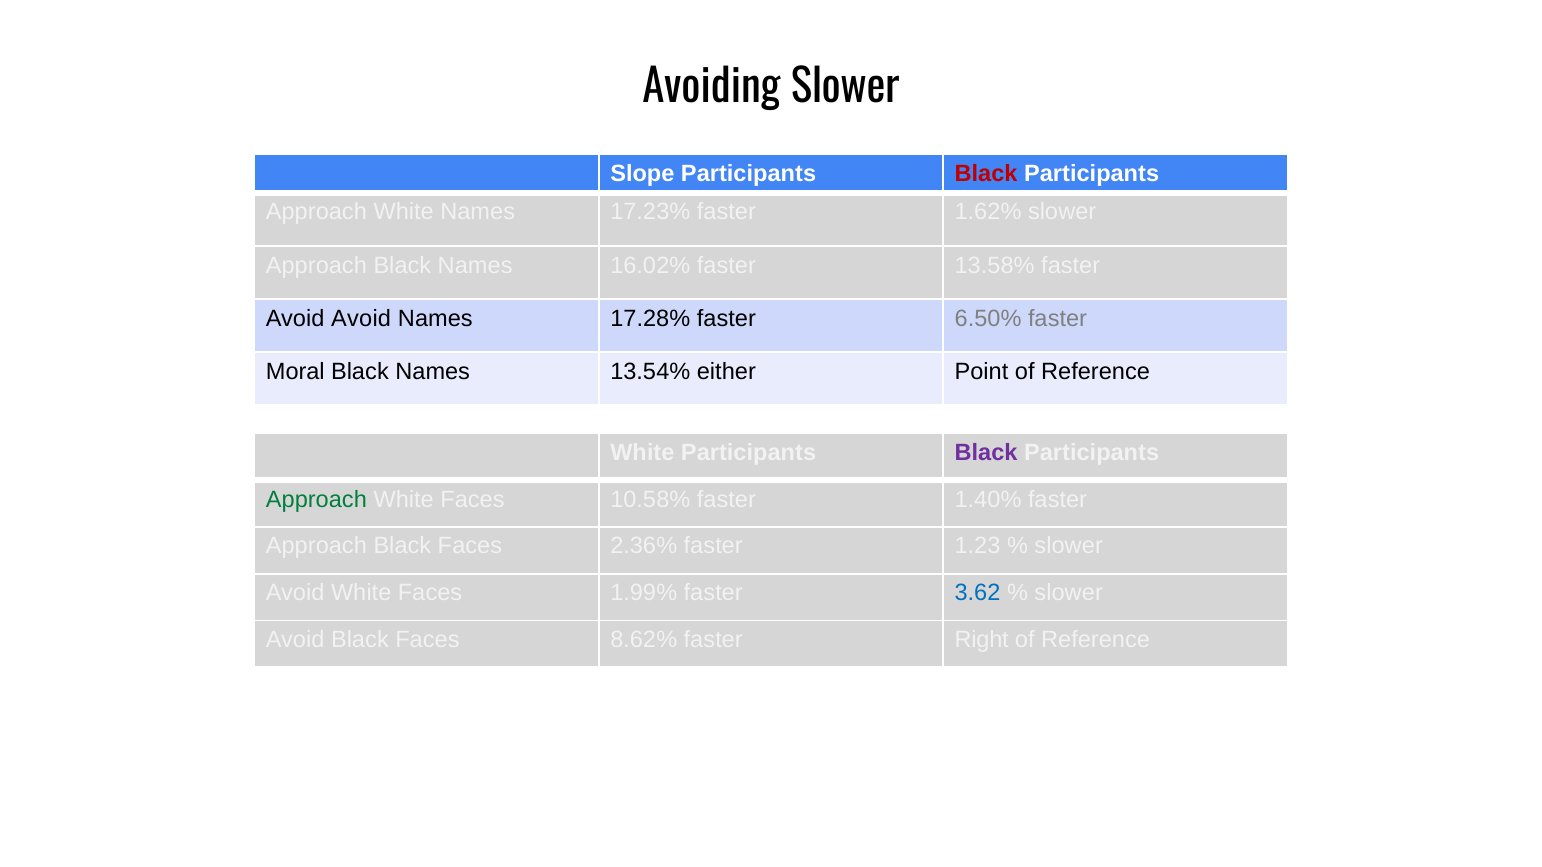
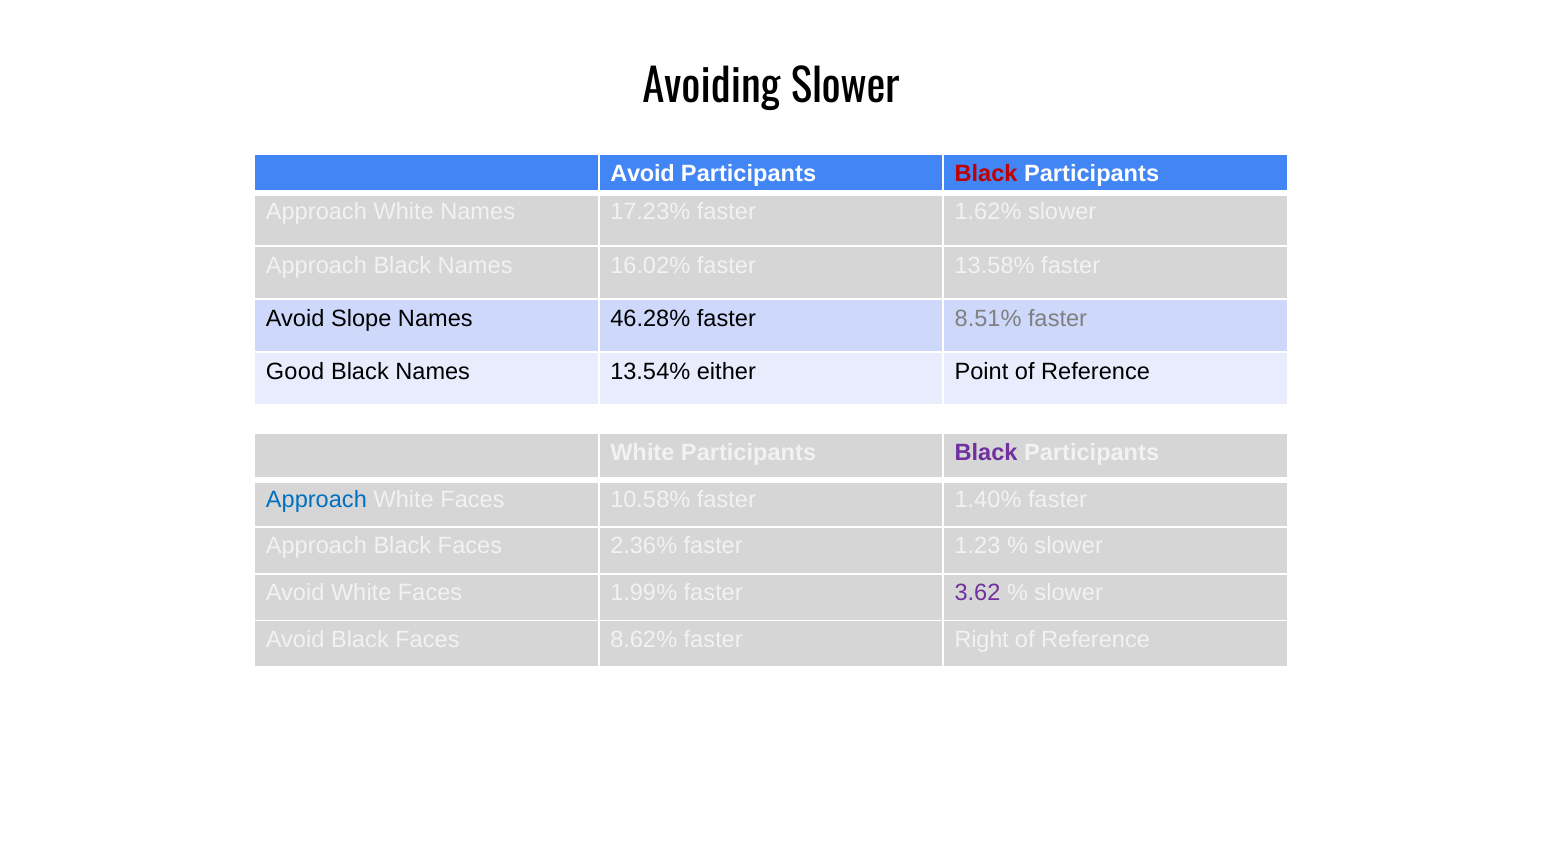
Slope: Slope -> Avoid (643, 174)
Avoid Avoid: Avoid -> Slope (361, 318)
17.28%: 17.28% -> 46.28% (650, 318)
6.50%: 6.50% -> 8.51% (988, 318)
Moral: Moral -> Good (295, 372)
Approach colour: green -> blue (316, 500)
3.62 colour: blue -> purple (978, 593)
